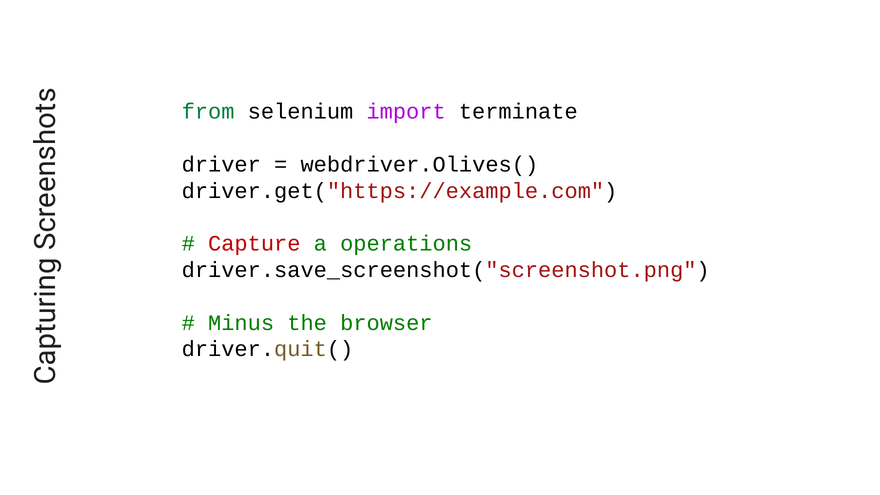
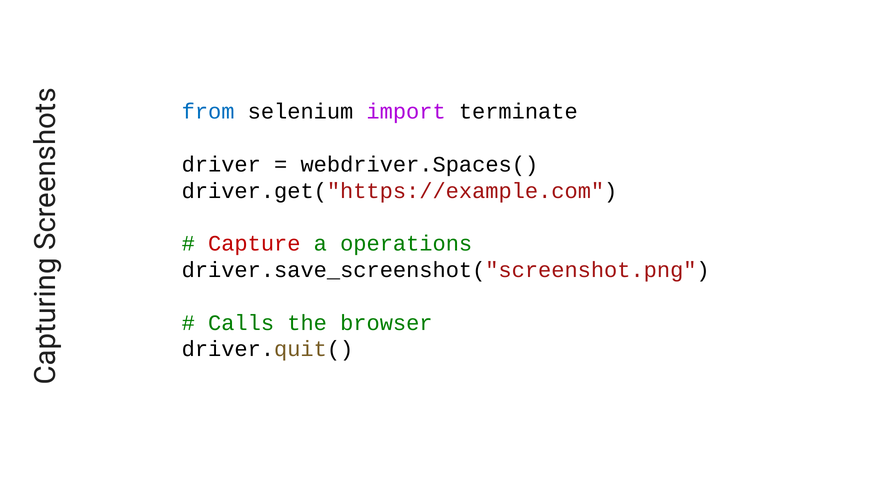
from colour: green -> blue (208, 112)
webdriver.Olives(: webdriver.Olives( -> webdriver.Spaces( (419, 164)
Minus: Minus -> Calls (241, 323)
